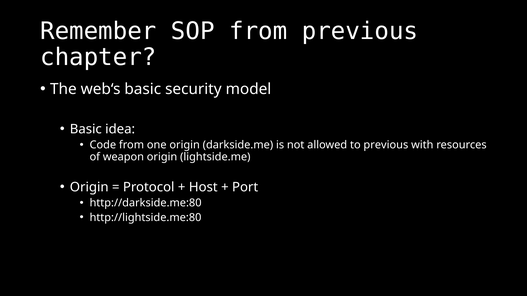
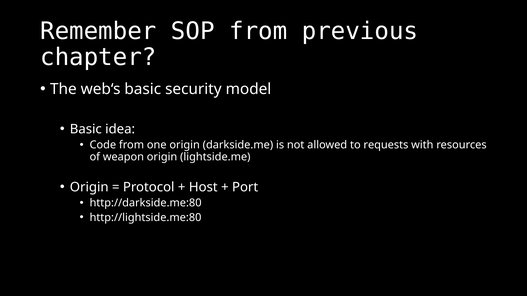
to previous: previous -> requests (386, 145)
